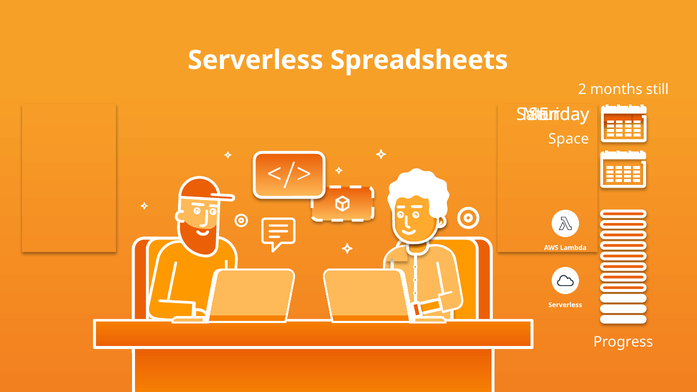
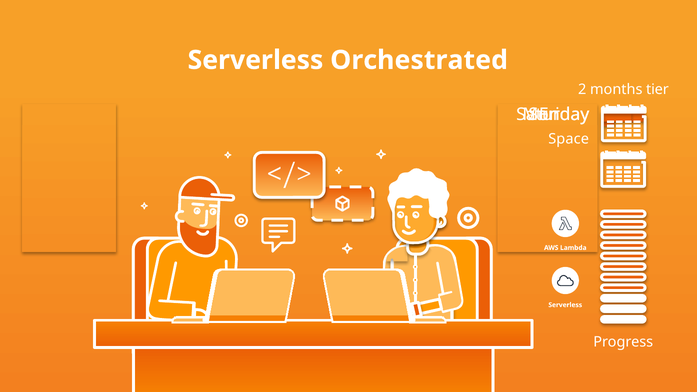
Spreadsheets: Spreadsheets -> Orchestrated (419, 60)
still: still -> tier (657, 89)
